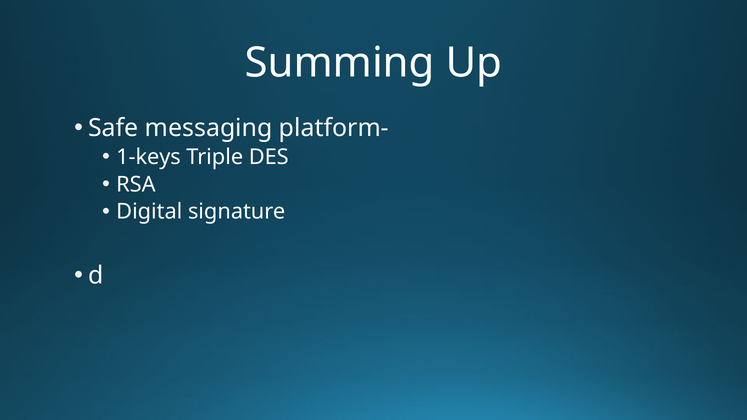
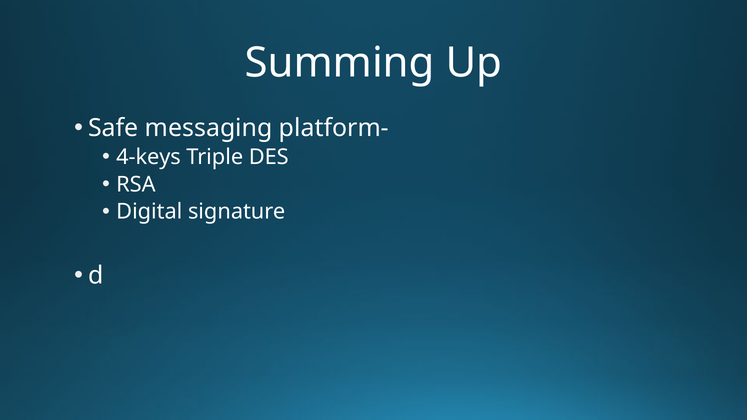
1-keys: 1-keys -> 4-keys (148, 157)
